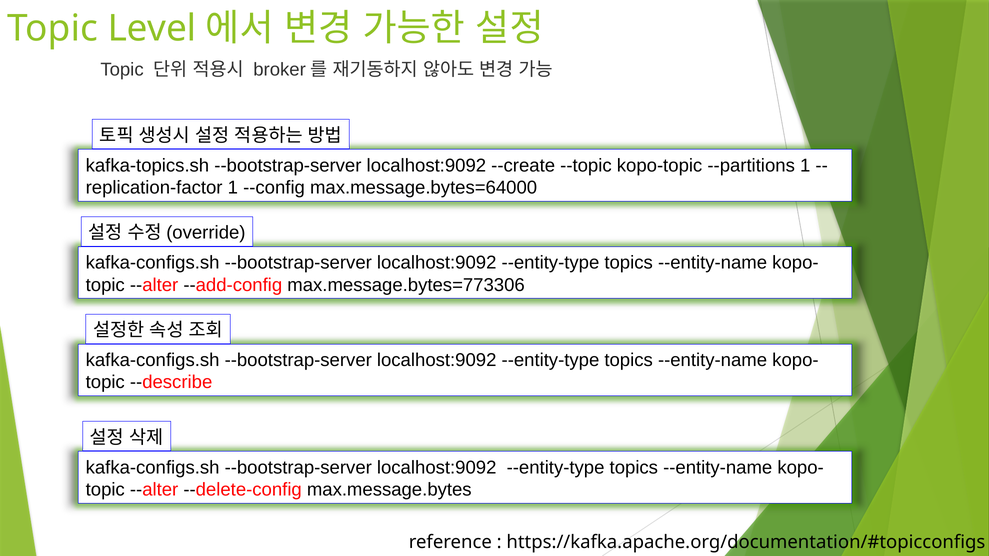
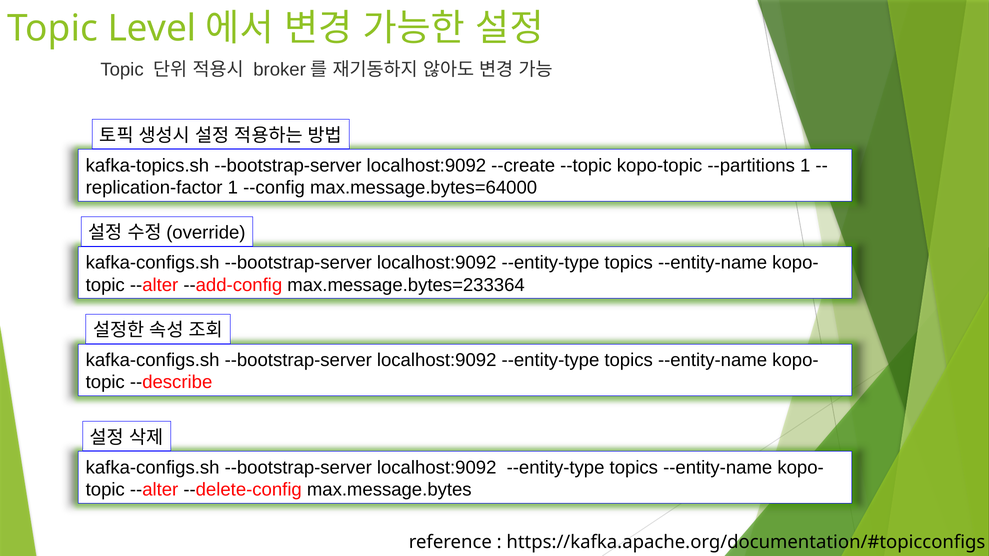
max.message.bytes=773306: max.message.bytes=773306 -> max.message.bytes=233364 (406, 285)
